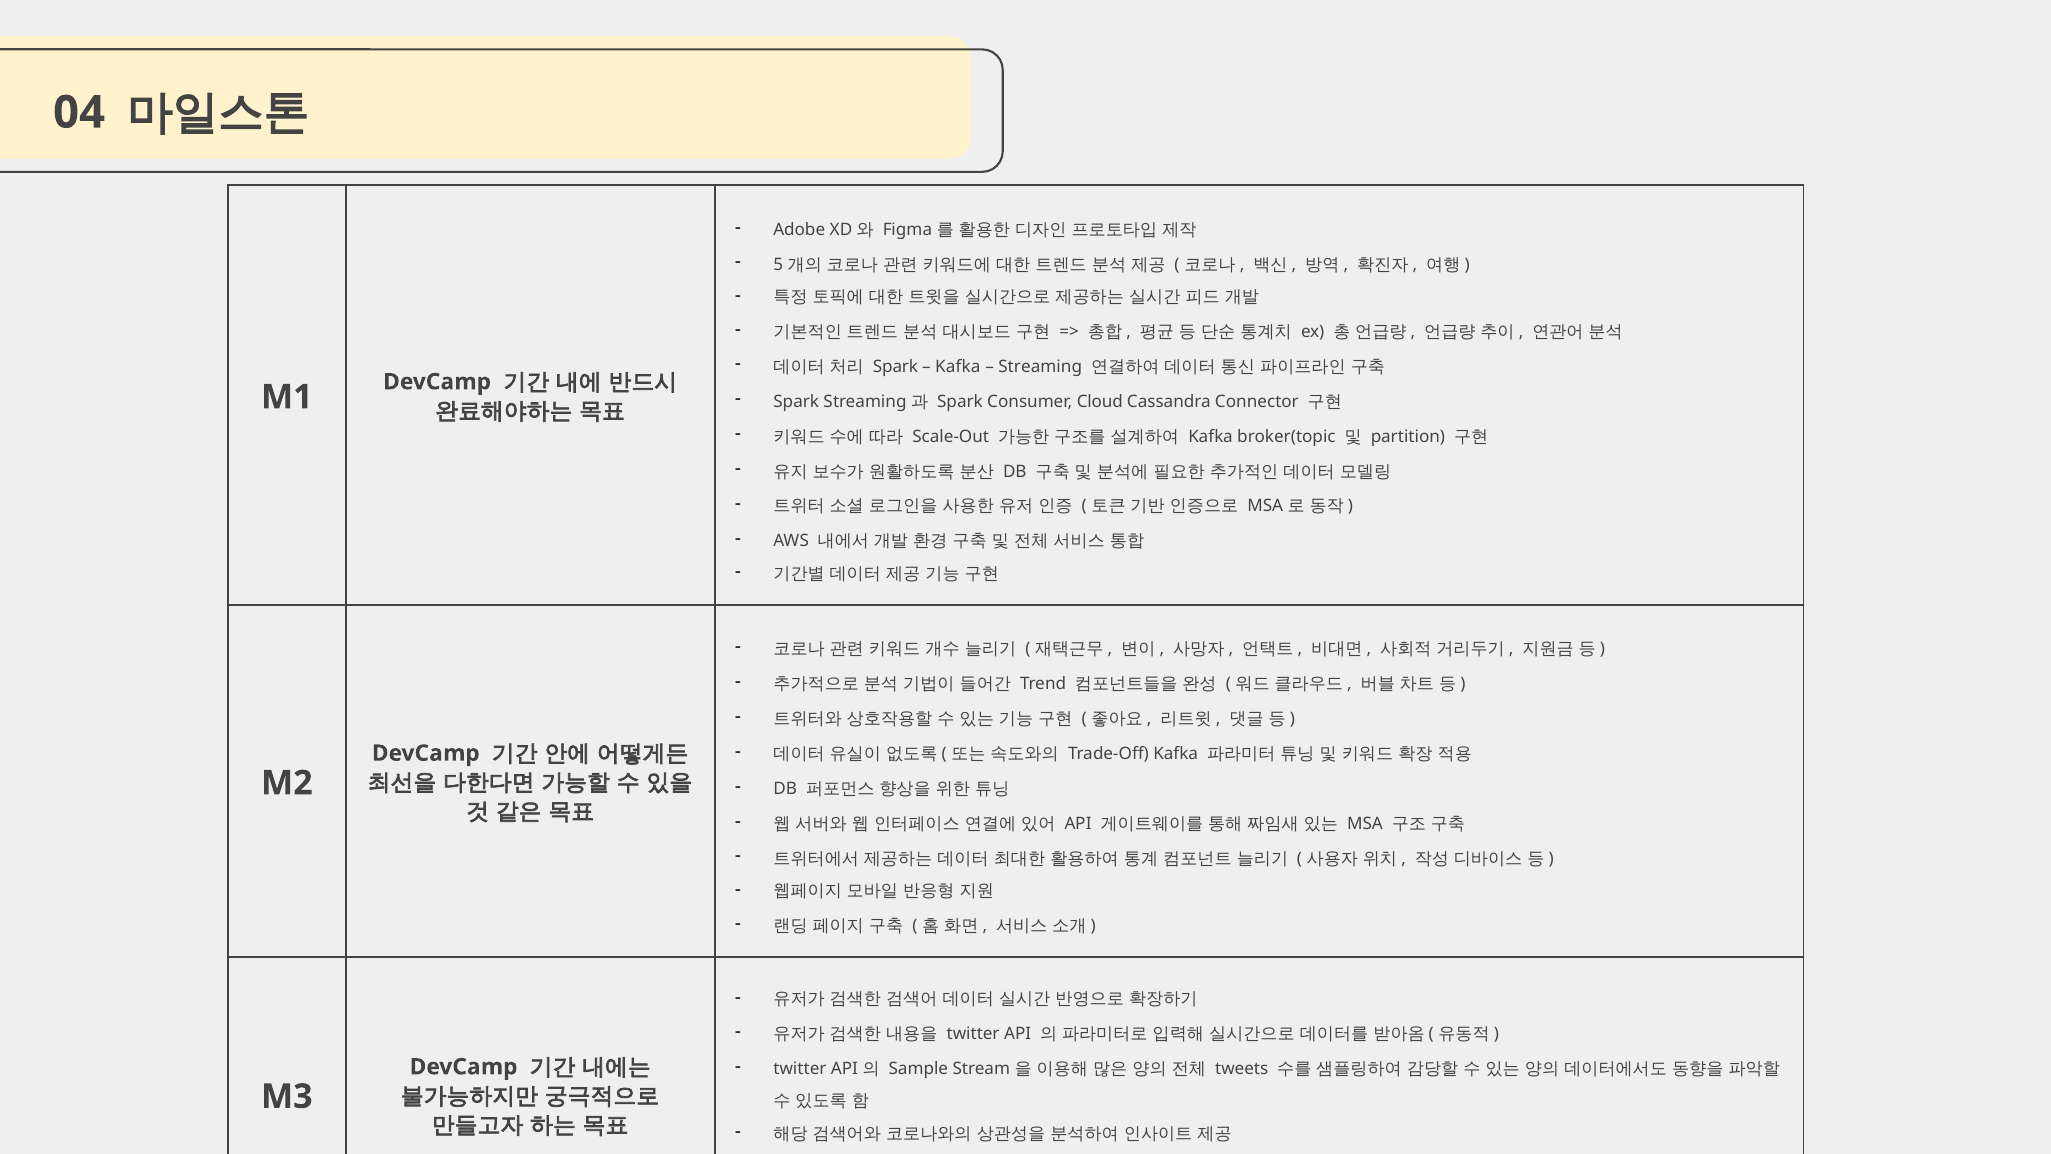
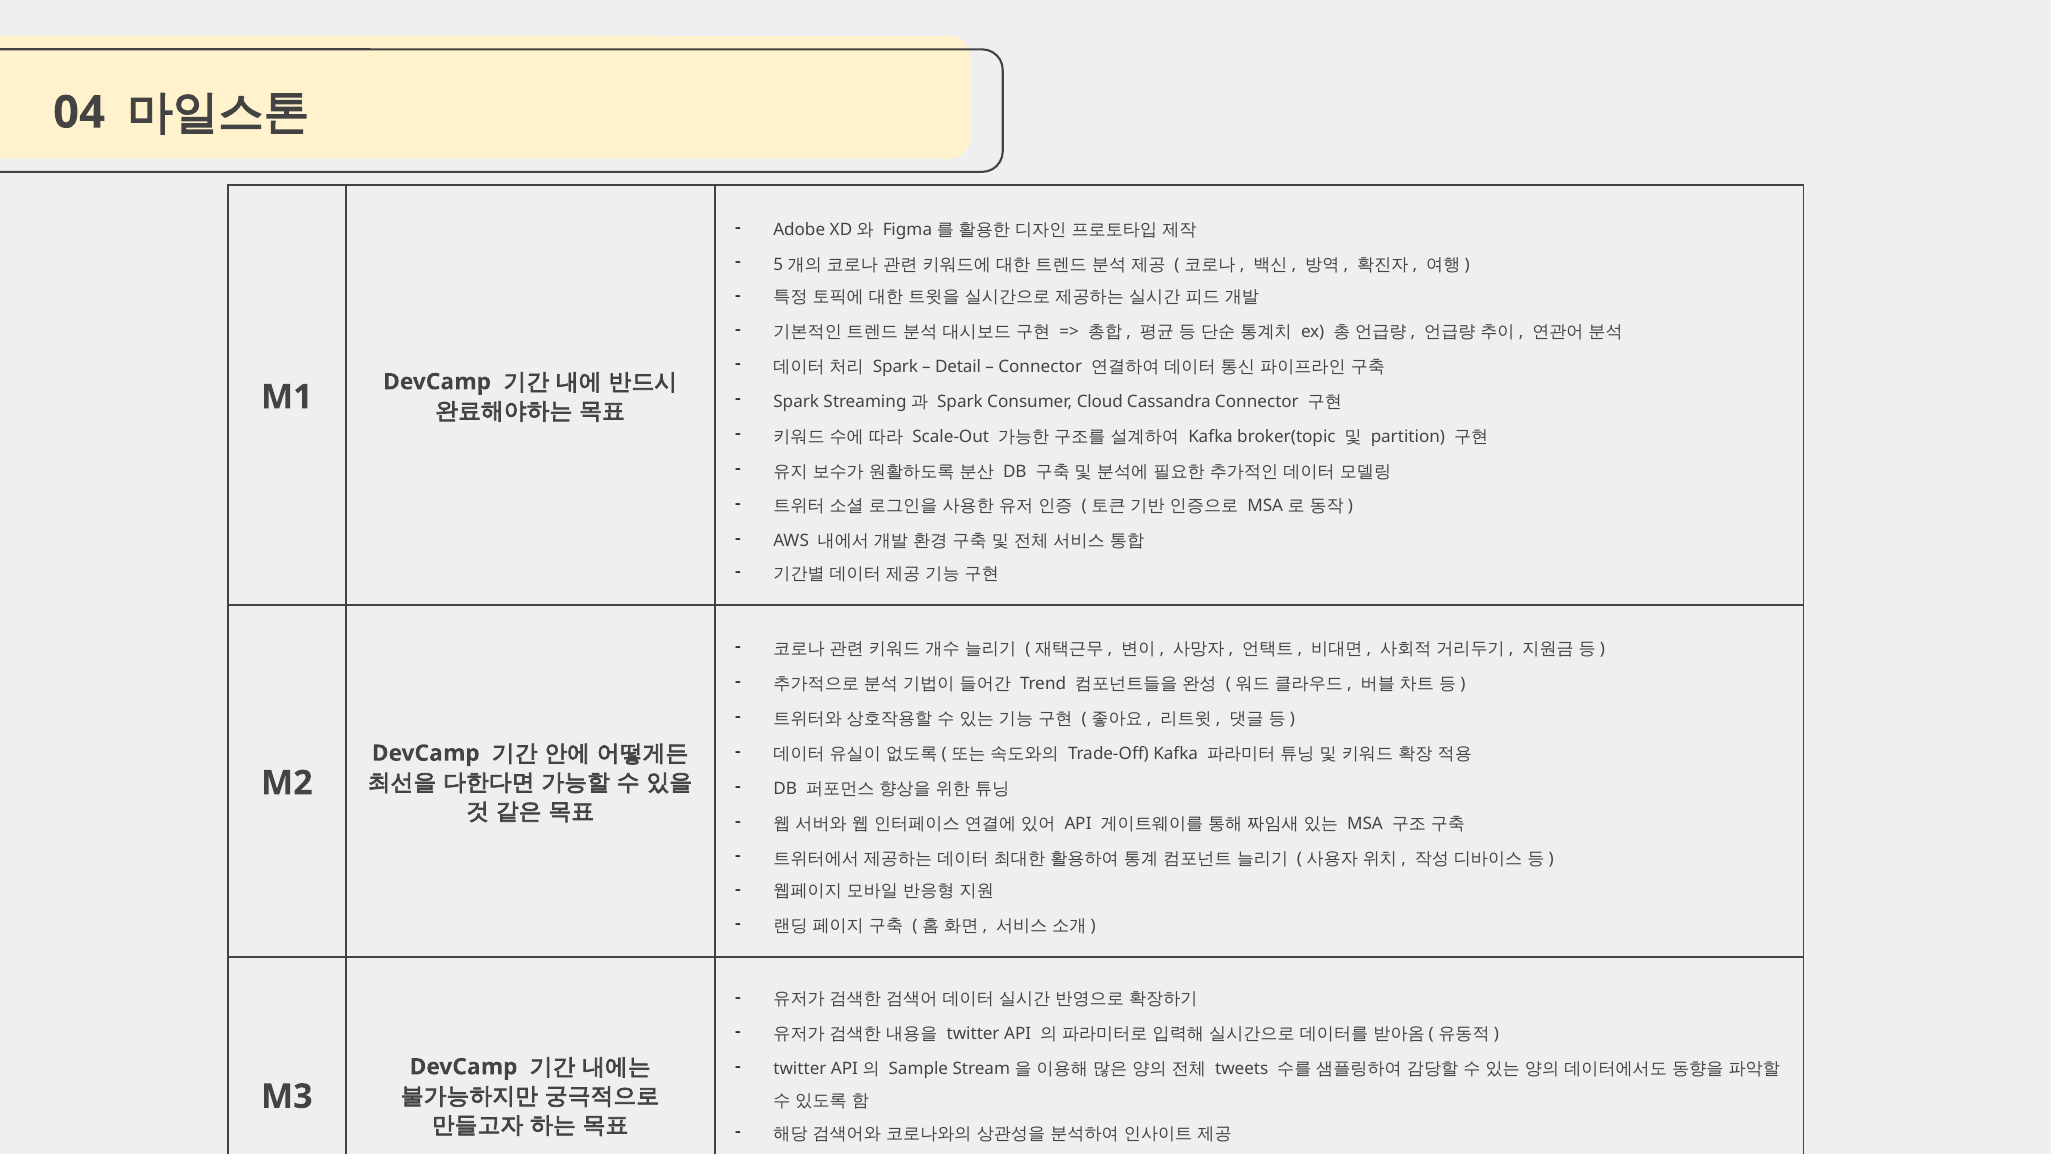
Kafka: Kafka -> Detail (958, 367)
Streaming: Streaming -> Connector (1040, 367)
